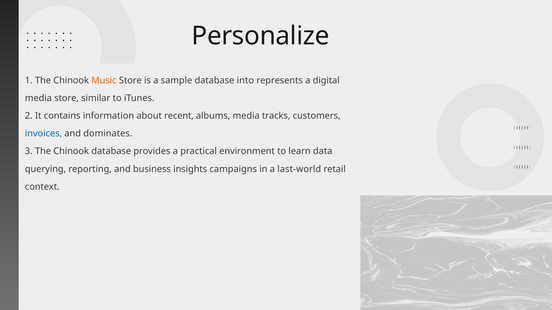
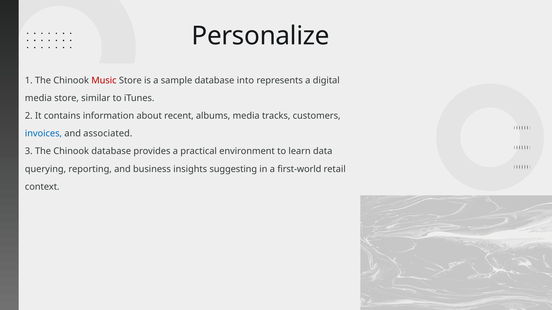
Music colour: orange -> red (104, 81)
dominates: dominates -> associated (108, 134)
campaigns: campaigns -> suggesting (233, 169)
last-world: last-world -> first-world (299, 169)
